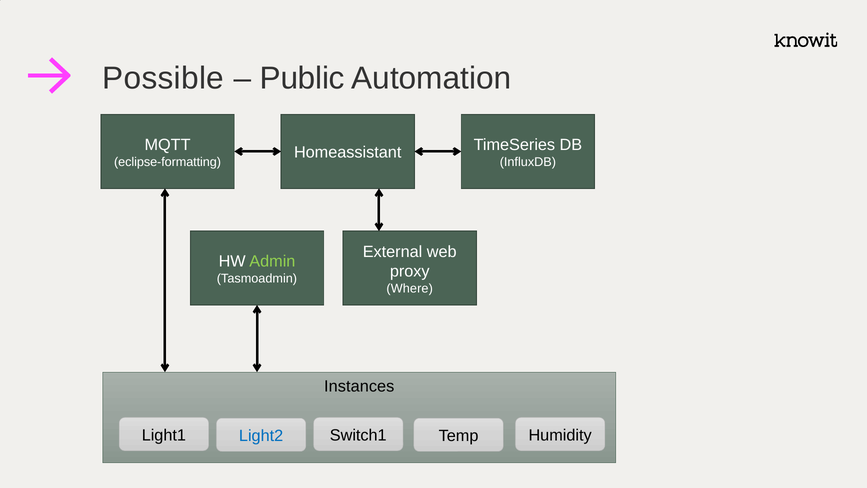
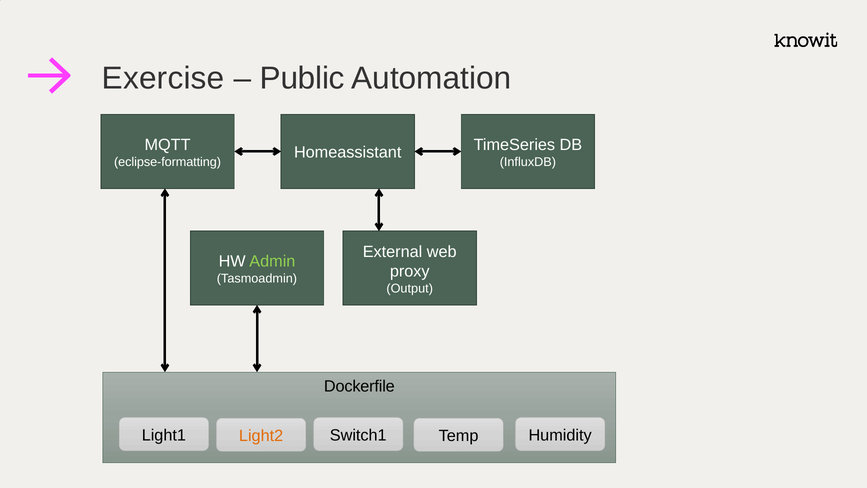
Possible: Possible -> Exercise (163, 78)
Where: Where -> Output (410, 288)
Instances: Instances -> Dockerfile (359, 386)
Light2 colour: blue -> orange (261, 436)
